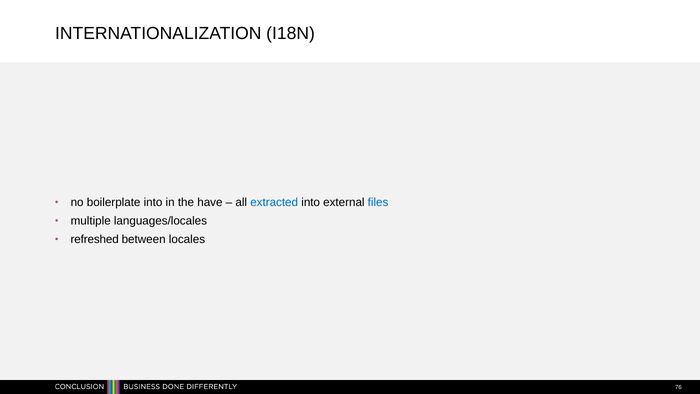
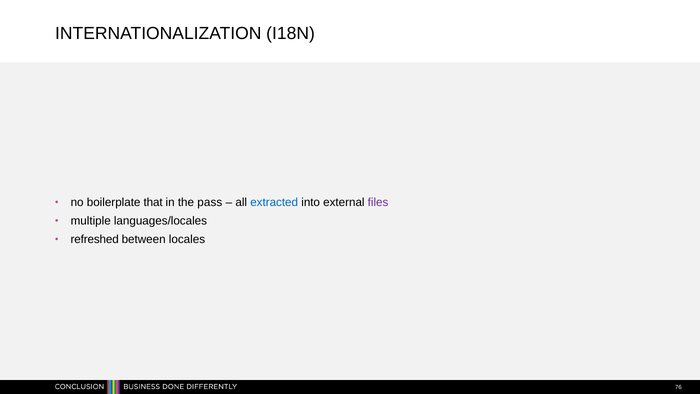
boilerplate into: into -> that (153, 202)
have: have -> pass (210, 202)
files colour: blue -> purple (378, 202)
